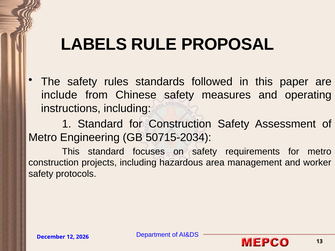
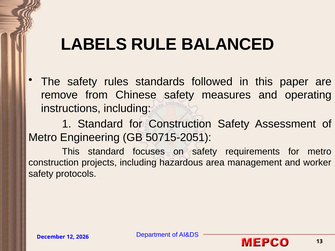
PROPOSAL: PROPOSAL -> BALANCED (228, 44)
include: include -> remove (59, 95)
50715-2034: 50715-2034 -> 50715-2051 (179, 138)
